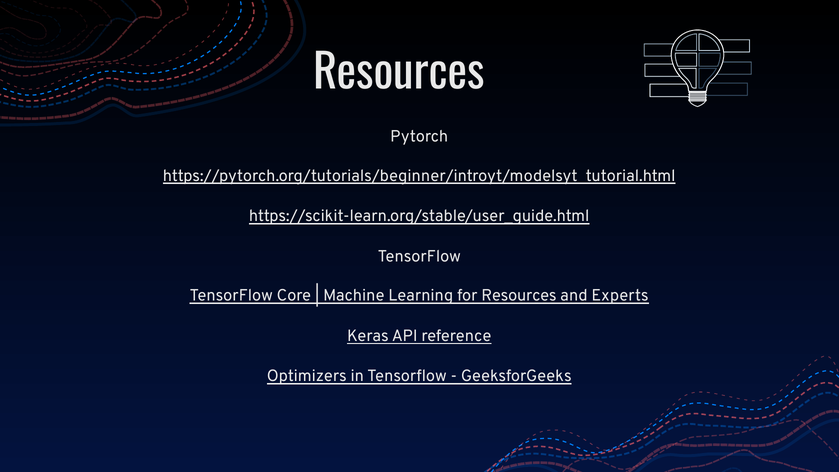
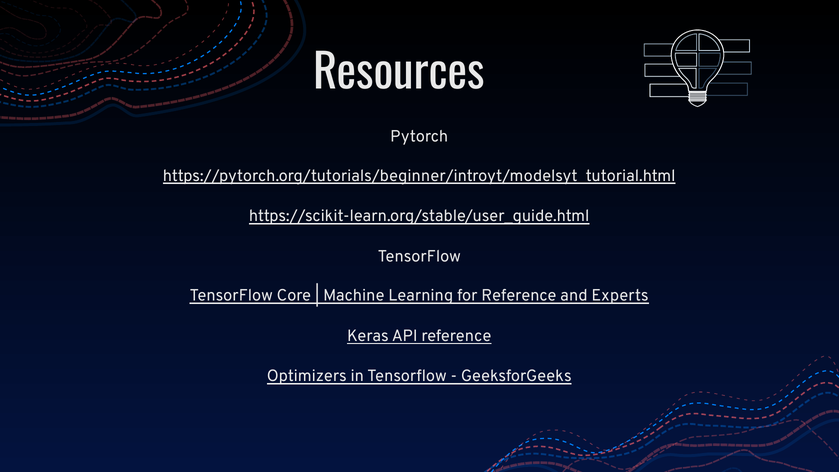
for Resources: Resources -> Reference (519, 295)
